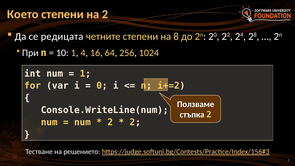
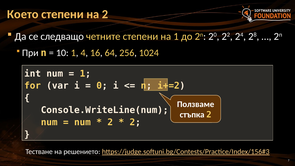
редицата: редицата -> следващо (62, 36)
на 8: 8 -> 1 (176, 36)
